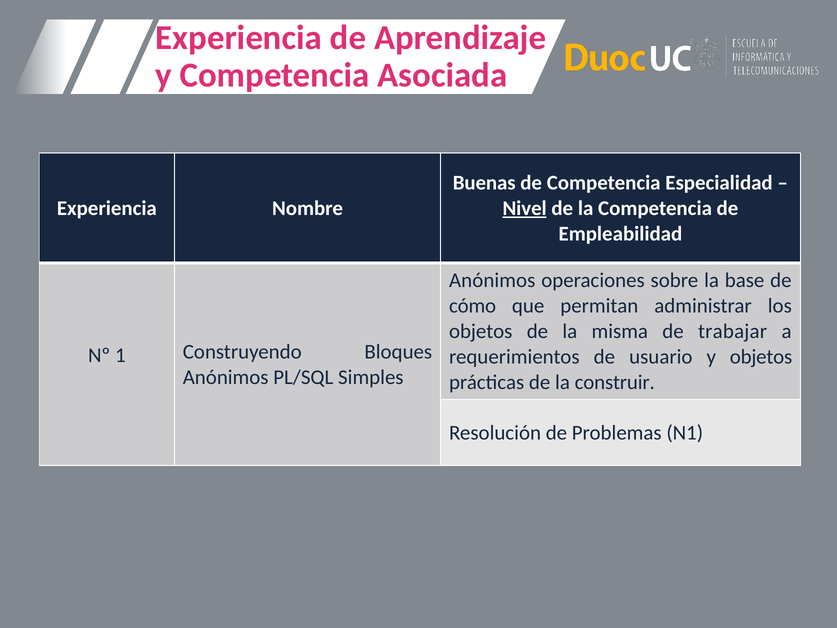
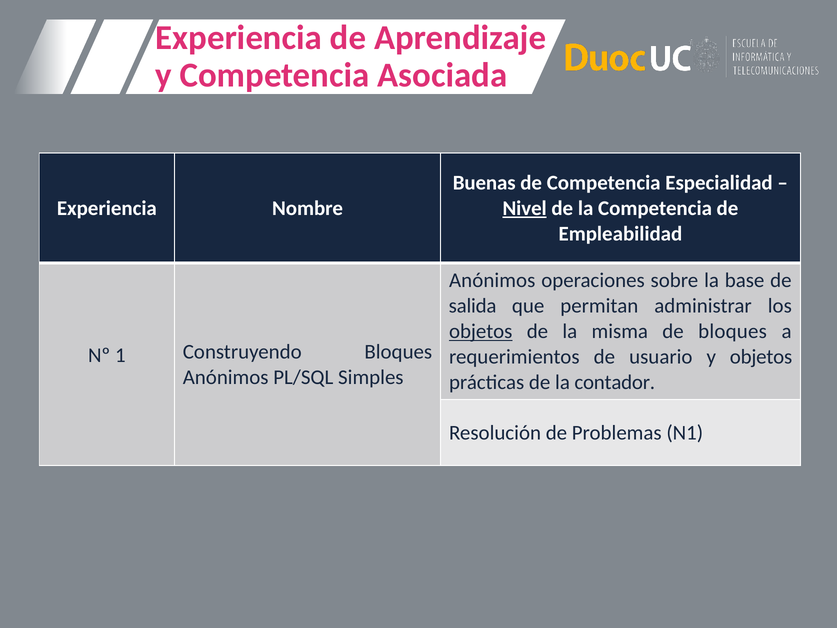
cómo: cómo -> salida (473, 306)
objetos underline: none -> present (481, 331)
de trabajar: trabajar -> bloques (733, 331)
construir: construir -> contador (615, 382)
